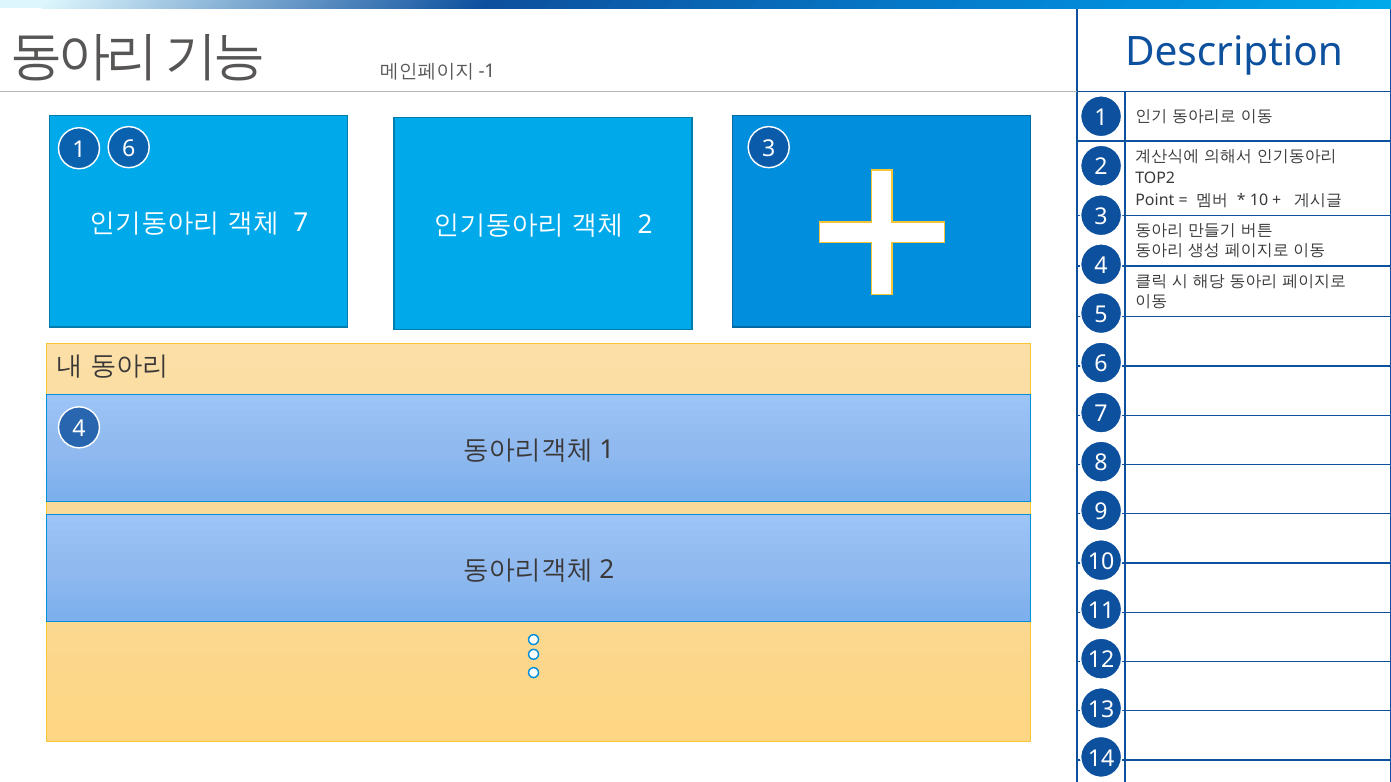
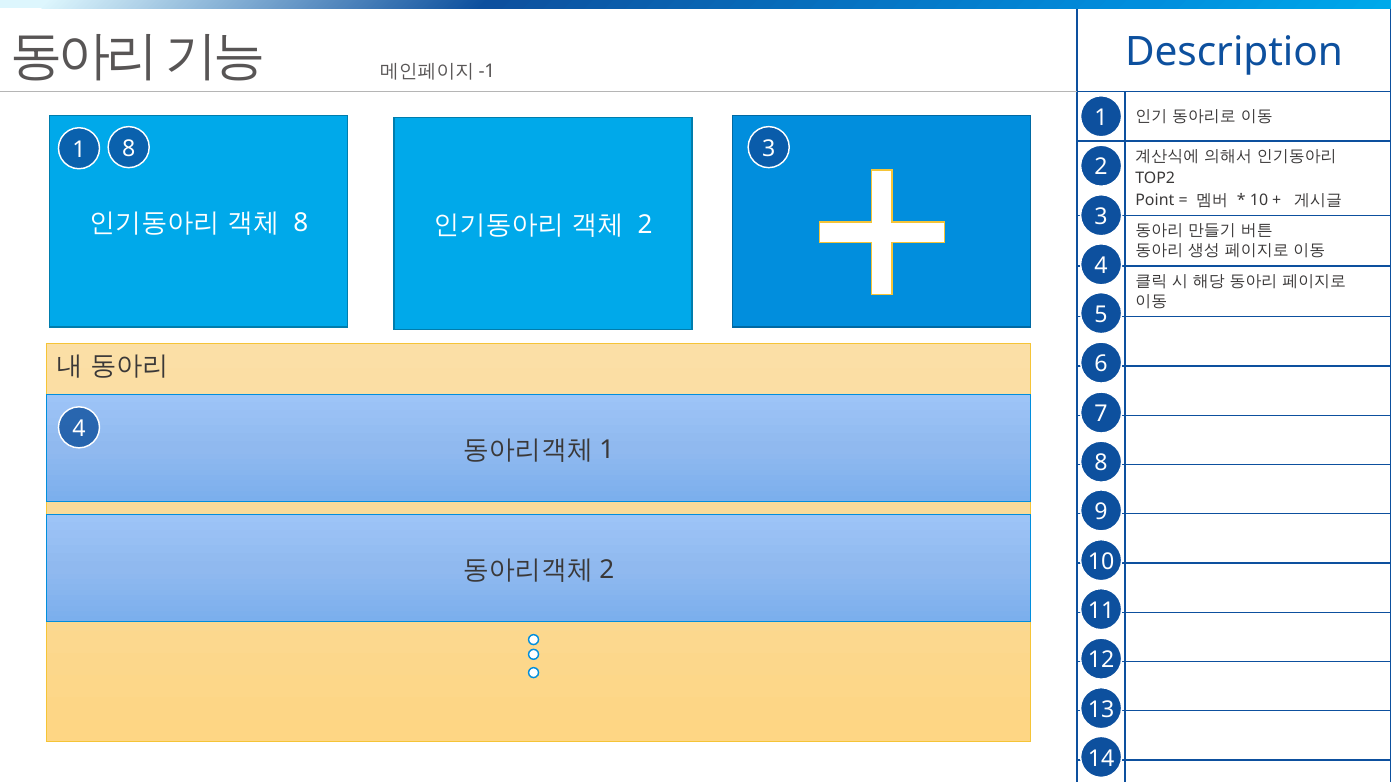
1 6: 6 -> 8 (129, 149)
7: 7 -> 8 (301, 223)
